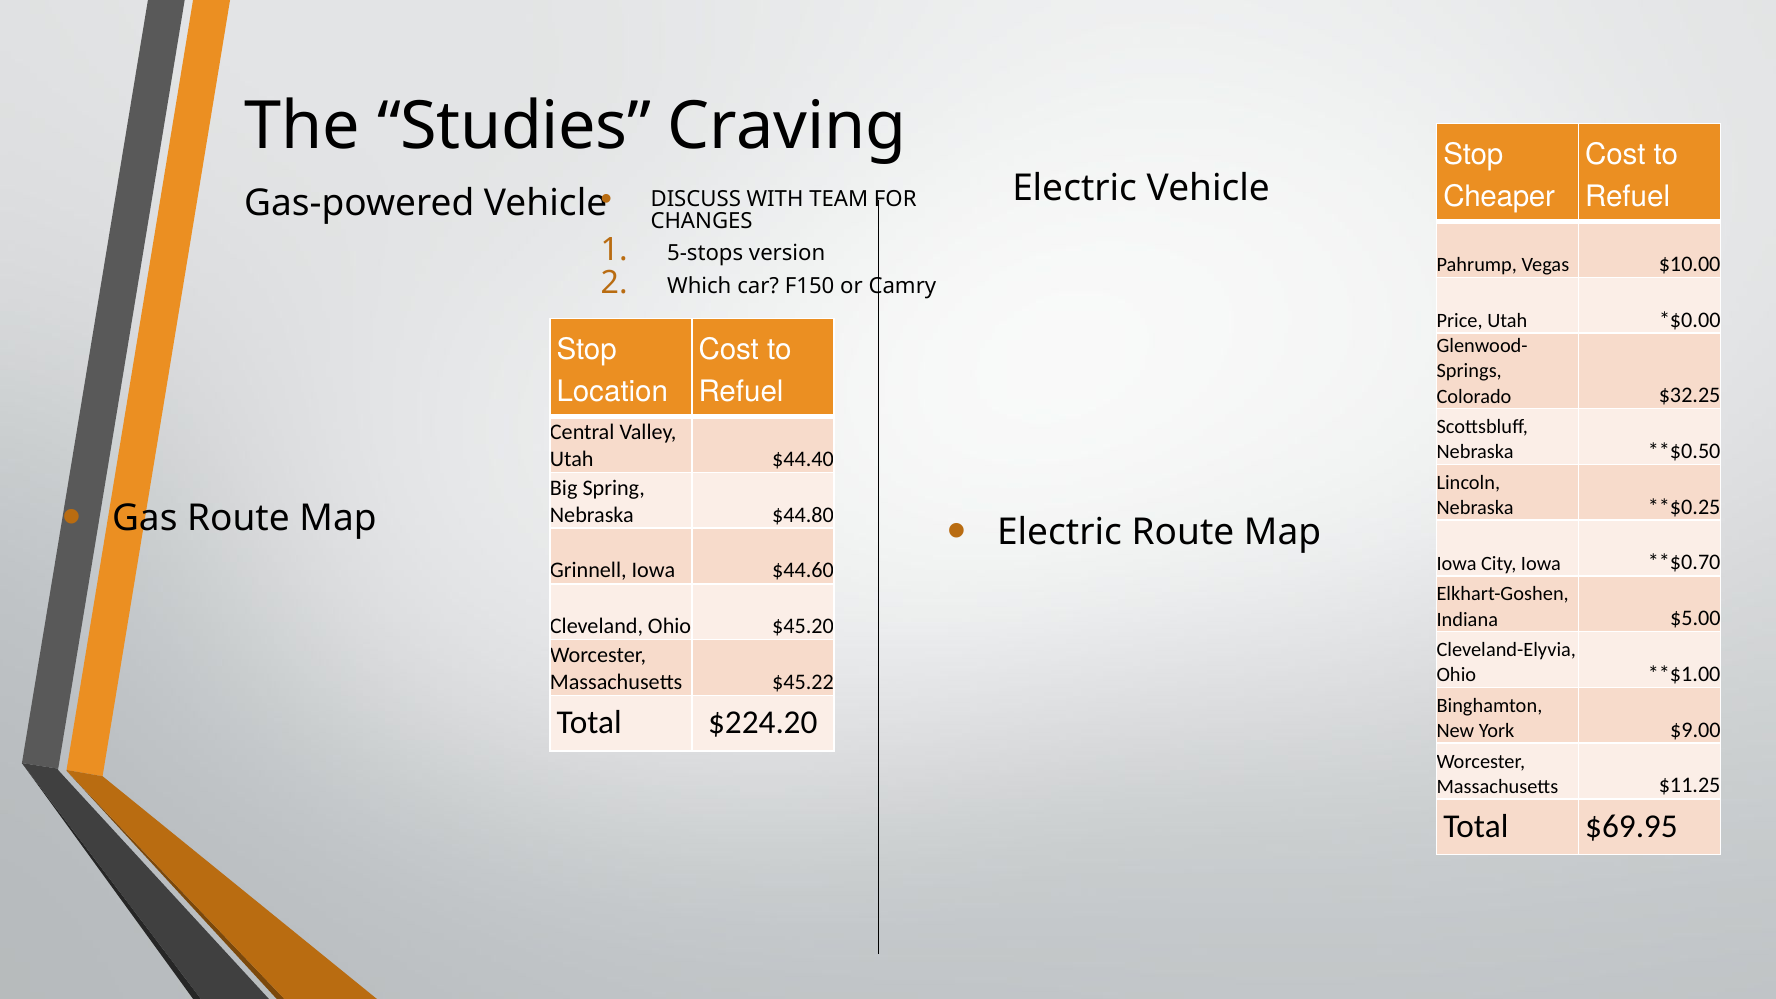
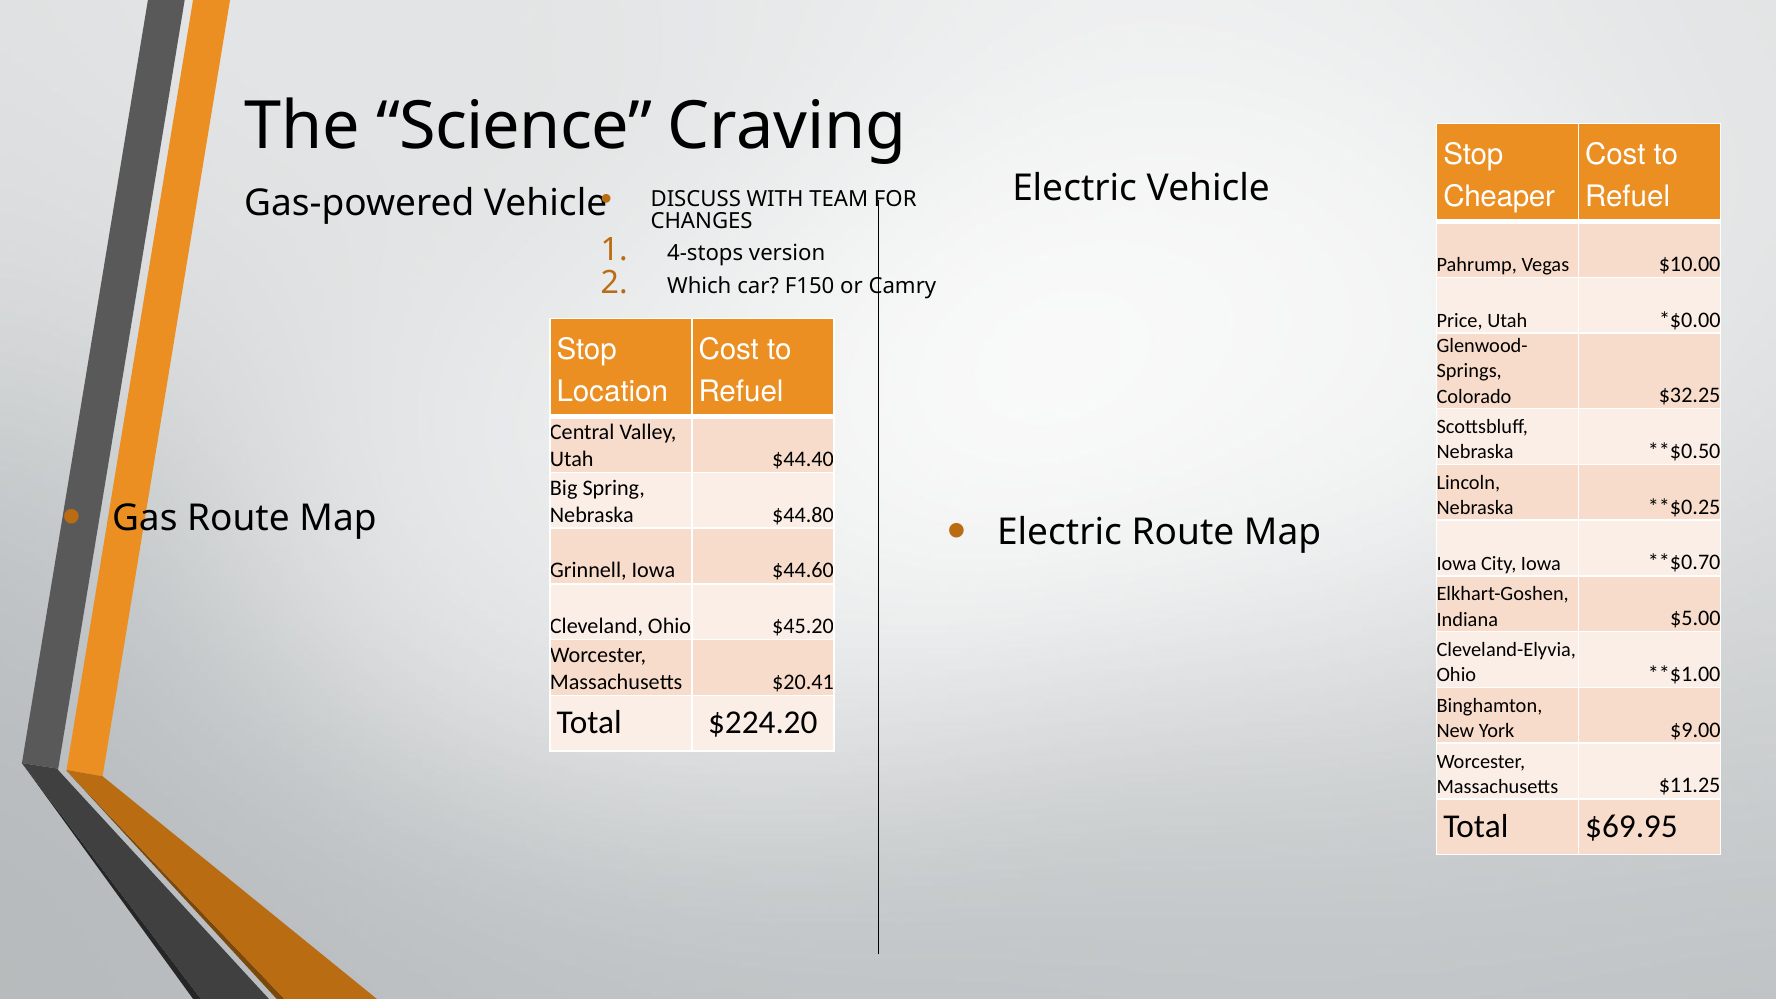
Studies: Studies -> Science (514, 127)
5-stops: 5-stops -> 4-stops (705, 253)
$45.22: $45.22 -> $20.41 (803, 682)
